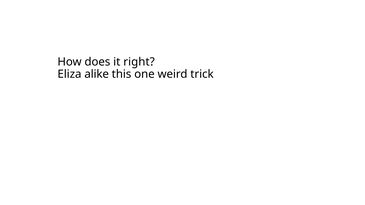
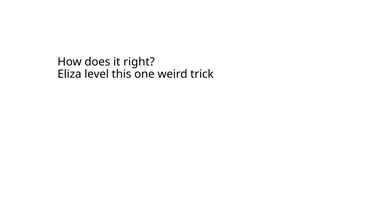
alike: alike -> level (97, 74)
